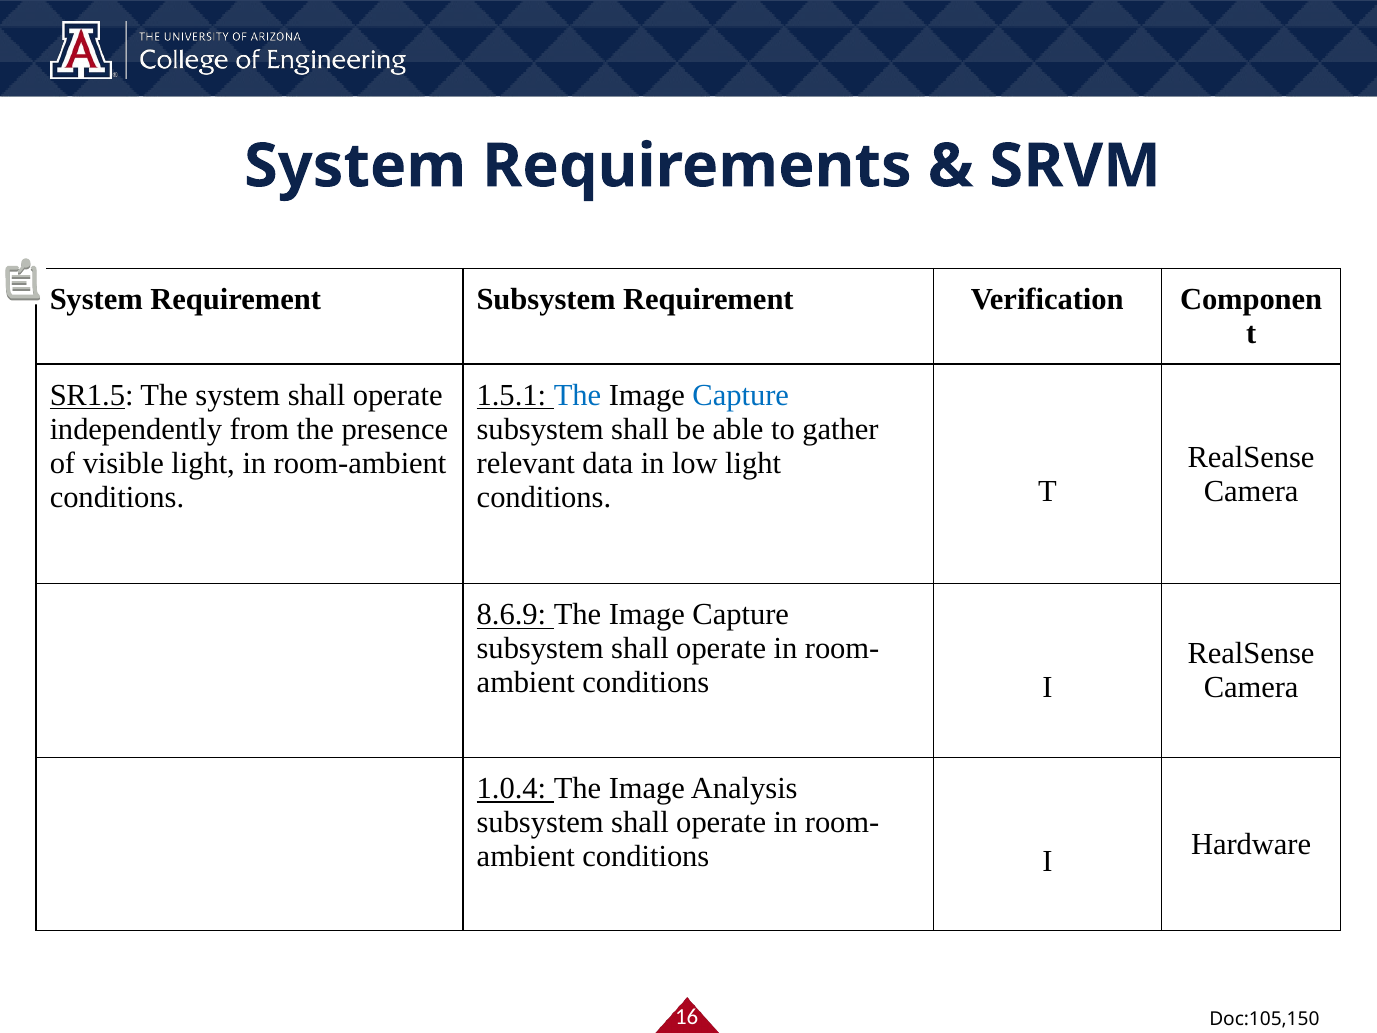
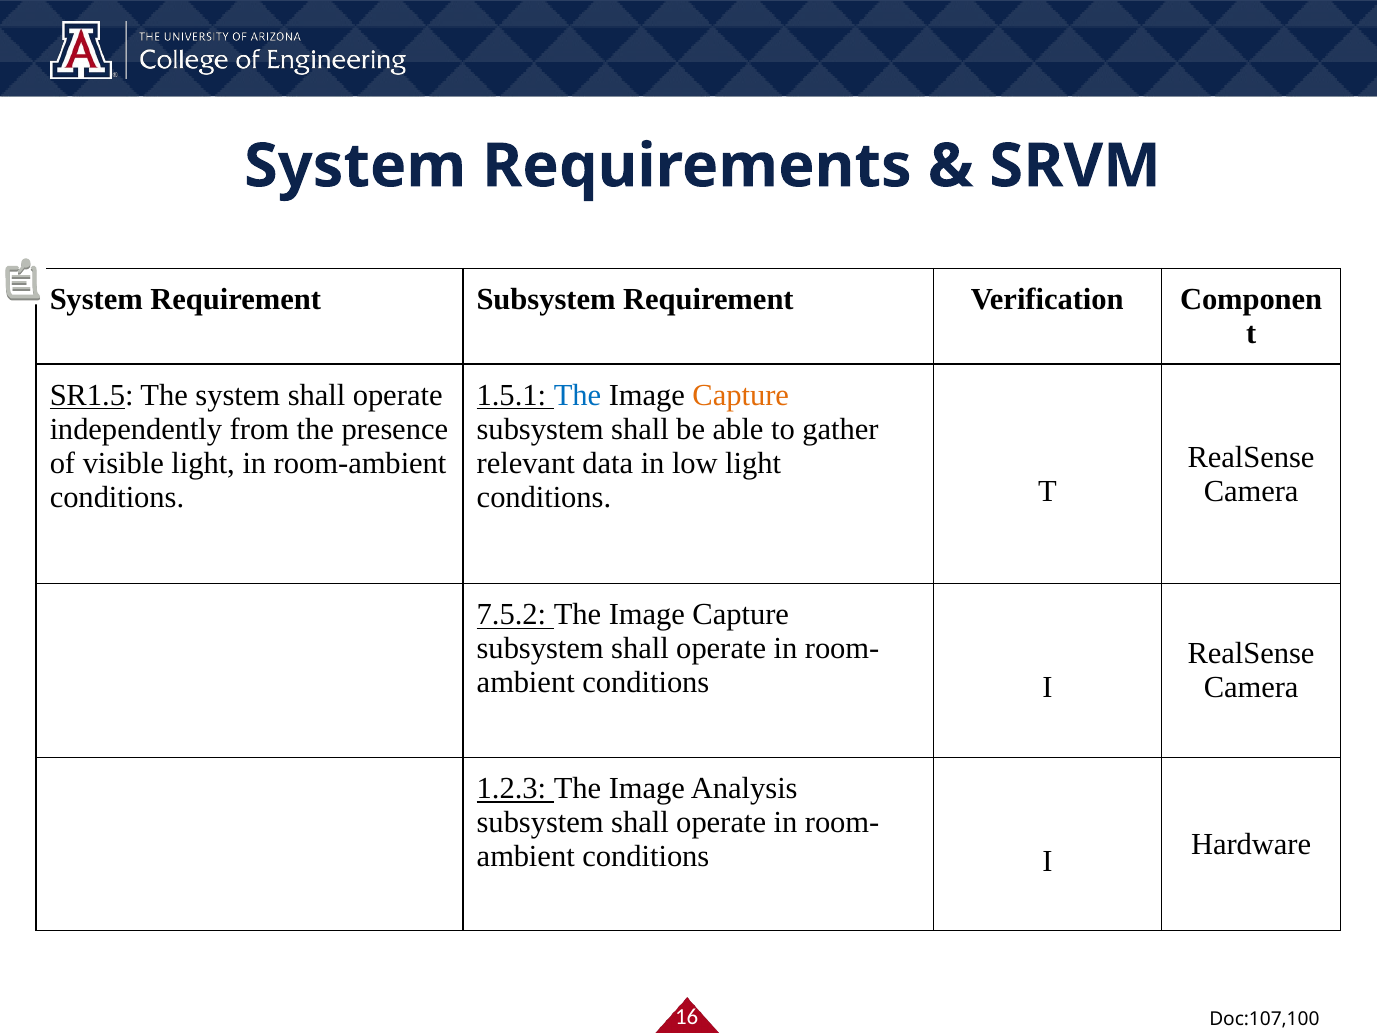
Capture colour: blue -> orange (741, 395)
8.6.9: 8.6.9 -> 7.5.2 (511, 615)
1.0.4: 1.0.4 -> 1.2.3 (511, 788)
Doc:105,150: Doc:105,150 -> Doc:107,100 (1264, 1019)
